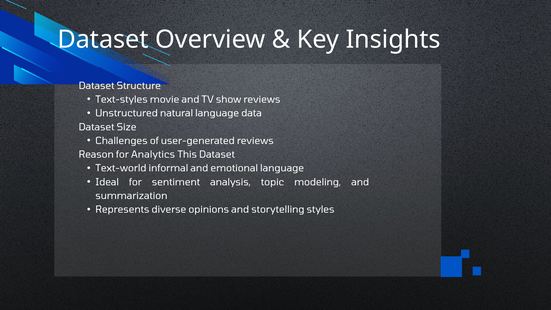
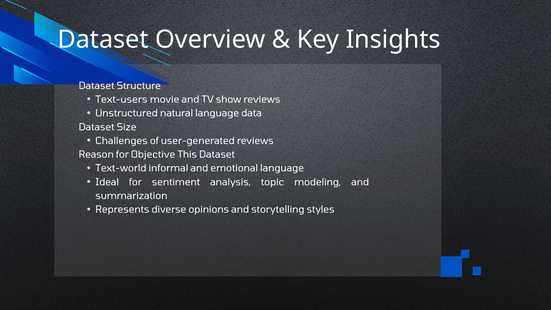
Text-styles: Text-styles -> Text-users (121, 100)
Analytics: Analytics -> Objective (153, 155)
